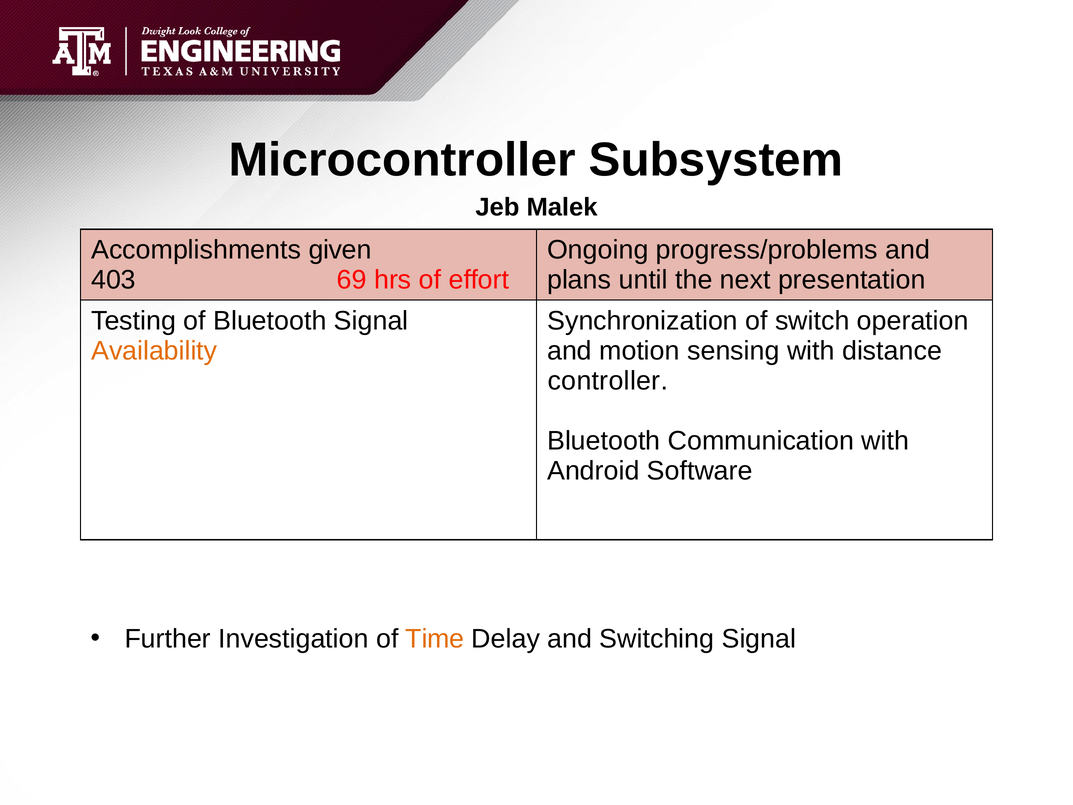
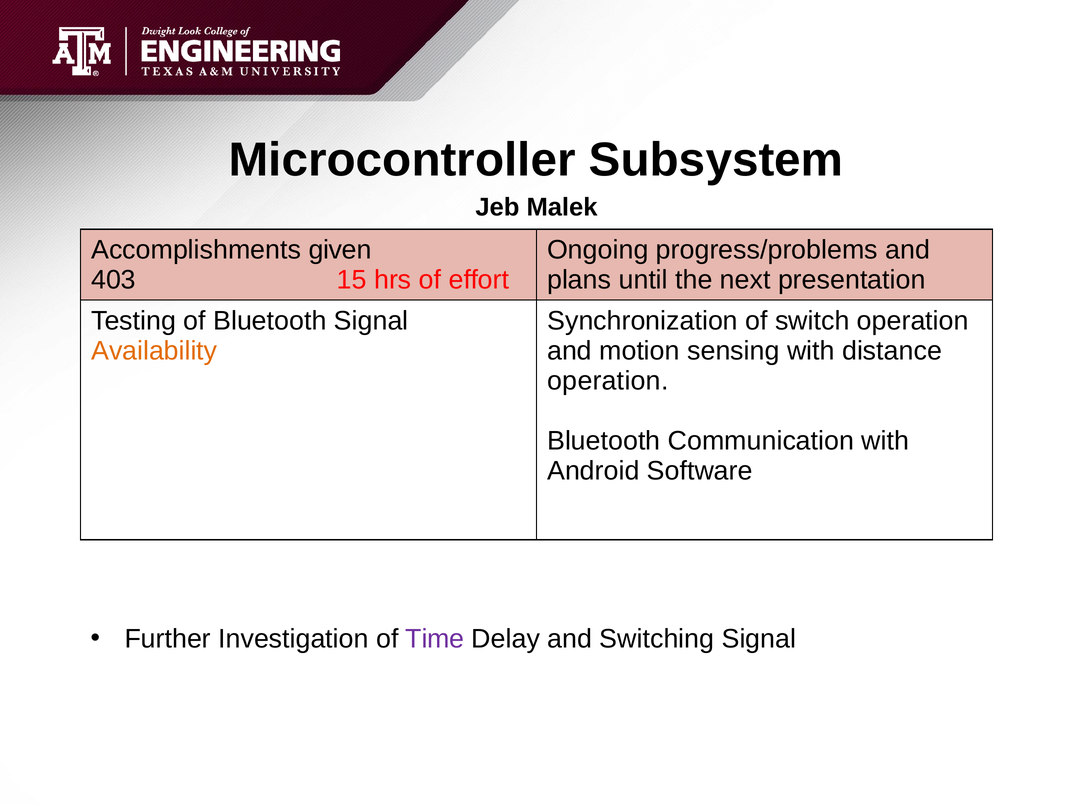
69: 69 -> 15 (352, 280)
controller: controller -> operation (608, 381)
Time colour: orange -> purple (435, 639)
